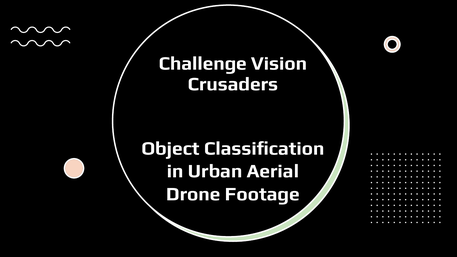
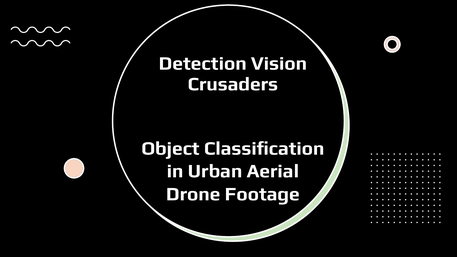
Challenge: Challenge -> Detection (203, 64)
